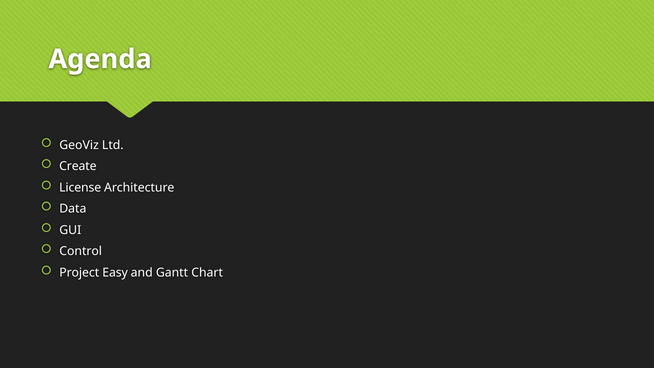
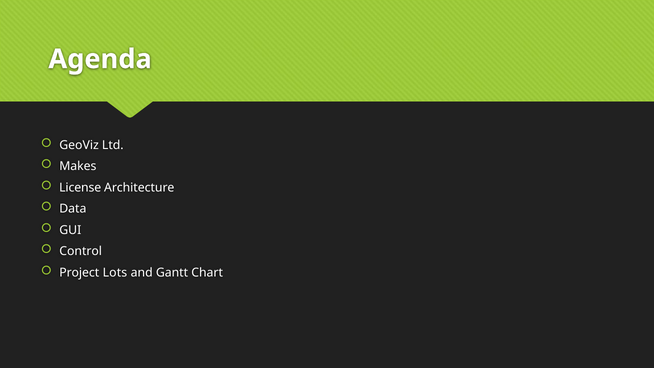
Create: Create -> Makes (78, 166)
Easy: Easy -> Lots (115, 273)
